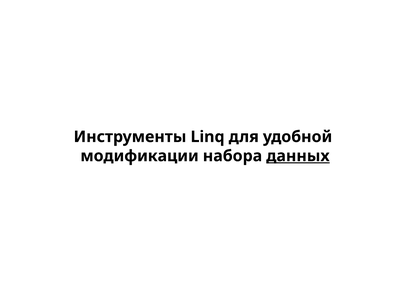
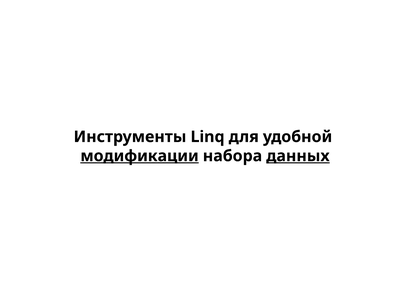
модификации underline: none -> present (140, 156)
